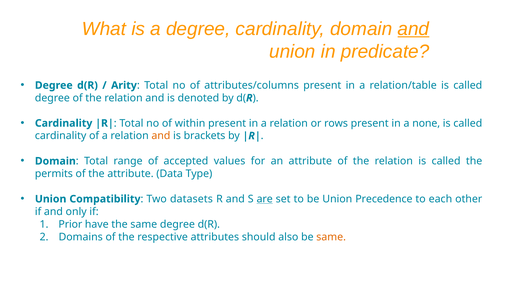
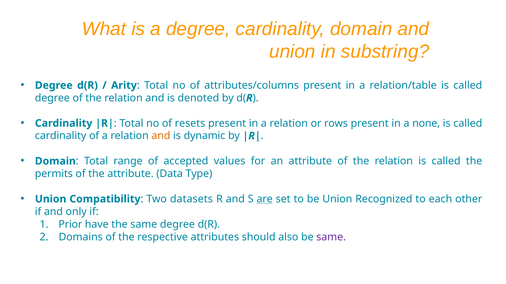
and underline: present -> none (413, 29)
predicate: predicate -> substring (385, 52)
within: within -> resets (190, 123)
brackets: brackets -> dynamic (205, 136)
Precedence: Precedence -> Recognized (384, 199)
same colour: orange -> purple (331, 237)
